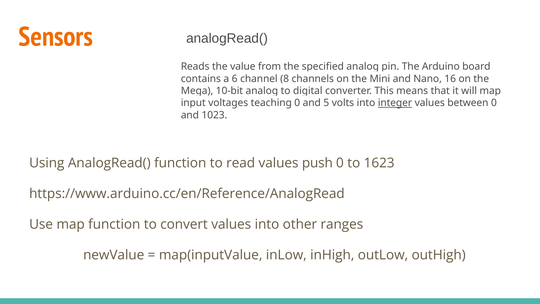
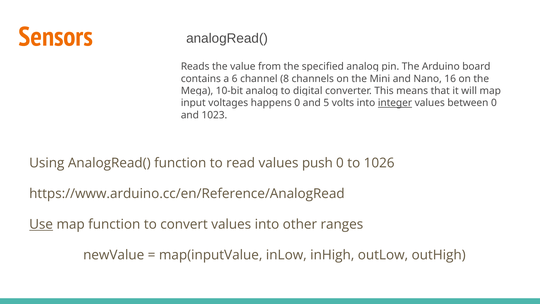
teaching: teaching -> happens (271, 103)
1623: 1623 -> 1026 (379, 163)
Use underline: none -> present (41, 224)
